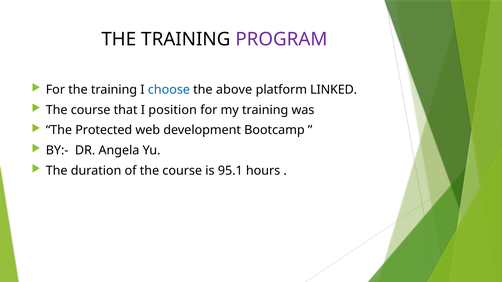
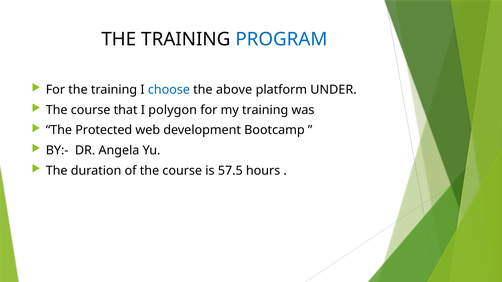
PROGRAM colour: purple -> blue (281, 39)
LINKED: LINKED -> UNDER (333, 90)
position: position -> polygon (173, 110)
95.1: 95.1 -> 57.5 (230, 171)
